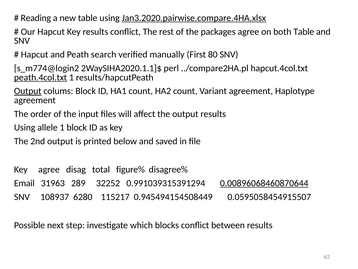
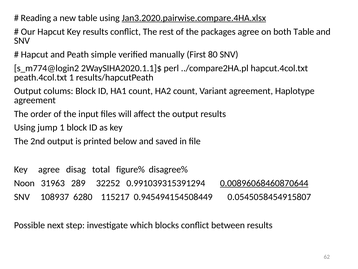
search: search -> simple (104, 54)
peath.4col.txt underline: present -> none (41, 77)
Output underline: present -> none (28, 91)
allele: allele -> jump (47, 127)
Email: Email -> Noon (24, 183)
0.0595058454915507: 0.0595058454915507 -> 0.0545058454915807 (269, 197)
